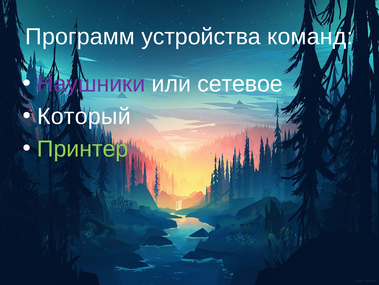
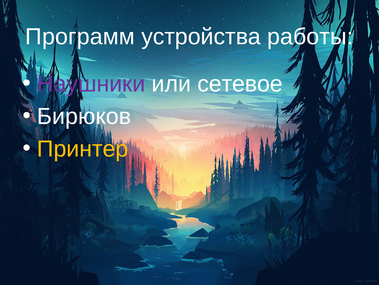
команд: команд -> работы (310, 37)
Который: Который -> Бирюков (84, 116)
Принтер colour: light green -> yellow (83, 149)
